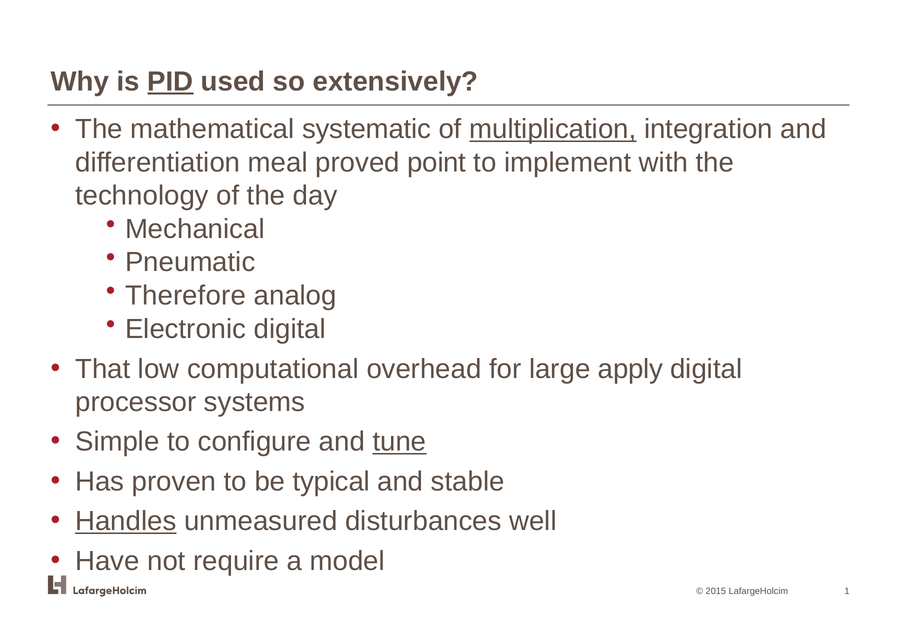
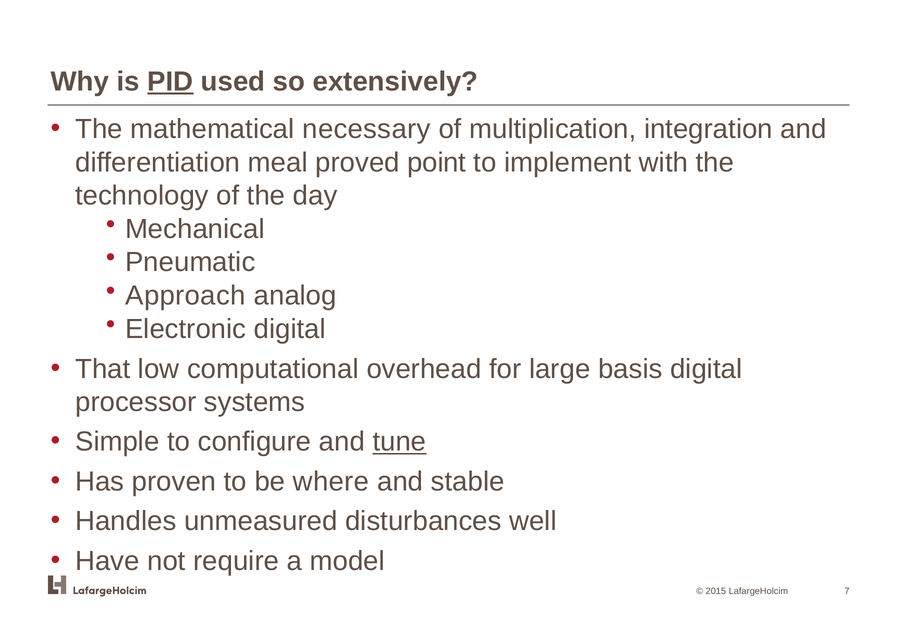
systematic: systematic -> necessary (366, 129)
multiplication underline: present -> none (553, 129)
Therefore: Therefore -> Approach (186, 296)
apply: apply -> basis (630, 369)
typical: typical -> where (331, 482)
Handles underline: present -> none (126, 521)
1: 1 -> 7 (847, 591)
